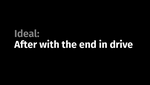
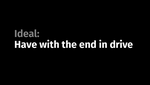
After: After -> Have (26, 44)
